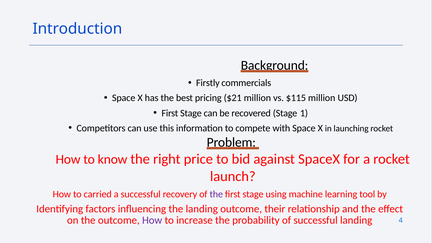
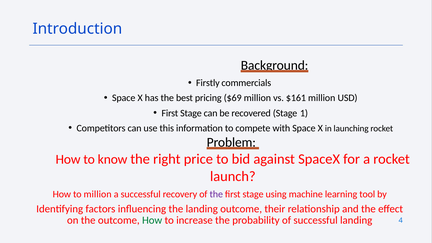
$21: $21 -> $69 (233, 98)
$115: $115 -> $161 (296, 98)
to carried: carried -> million (98, 194)
How colour: purple -> green (152, 220)
